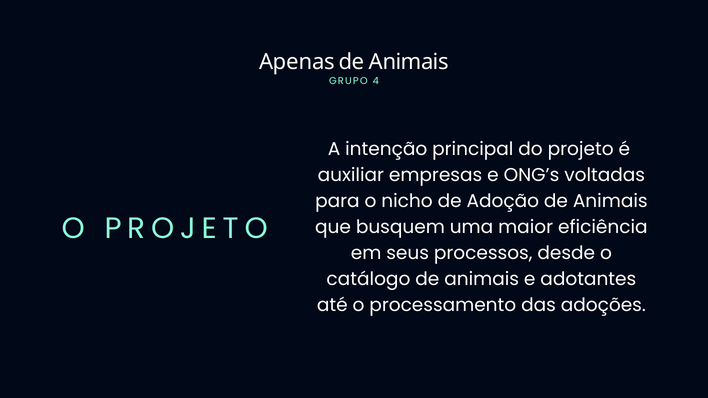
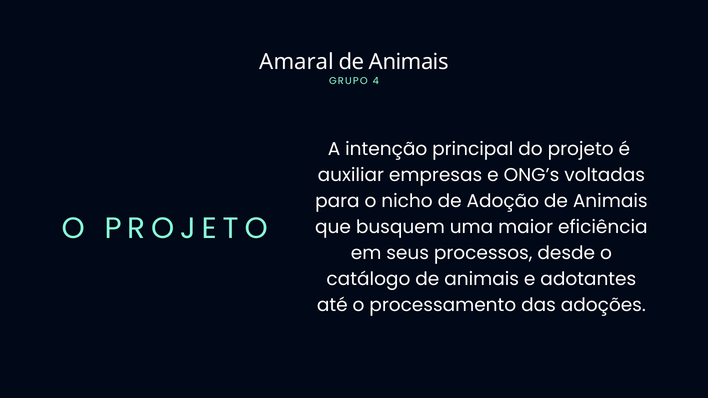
Apenas: Apenas -> Amaral (297, 62)
